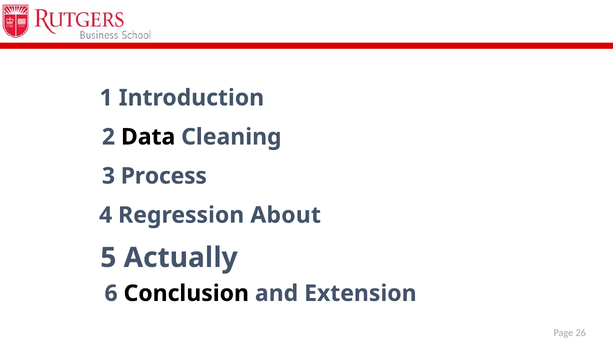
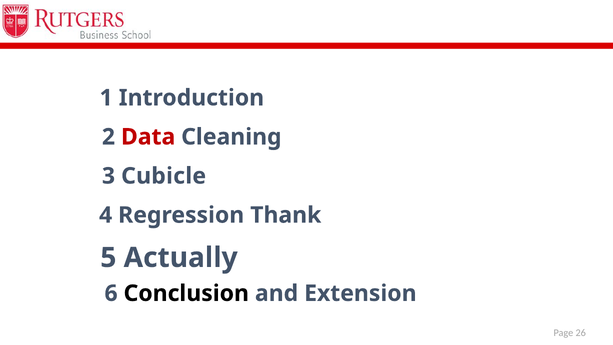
Data colour: black -> red (148, 137)
Process: Process -> Cubicle (164, 176)
About: About -> Thank (286, 215)
